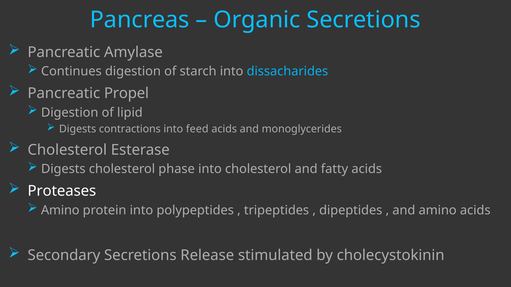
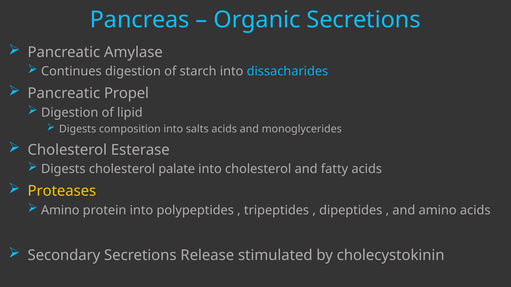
contractions: contractions -> composition (130, 129)
feed: feed -> salts (197, 129)
phase: phase -> palate (177, 169)
Proteases colour: white -> yellow (62, 191)
